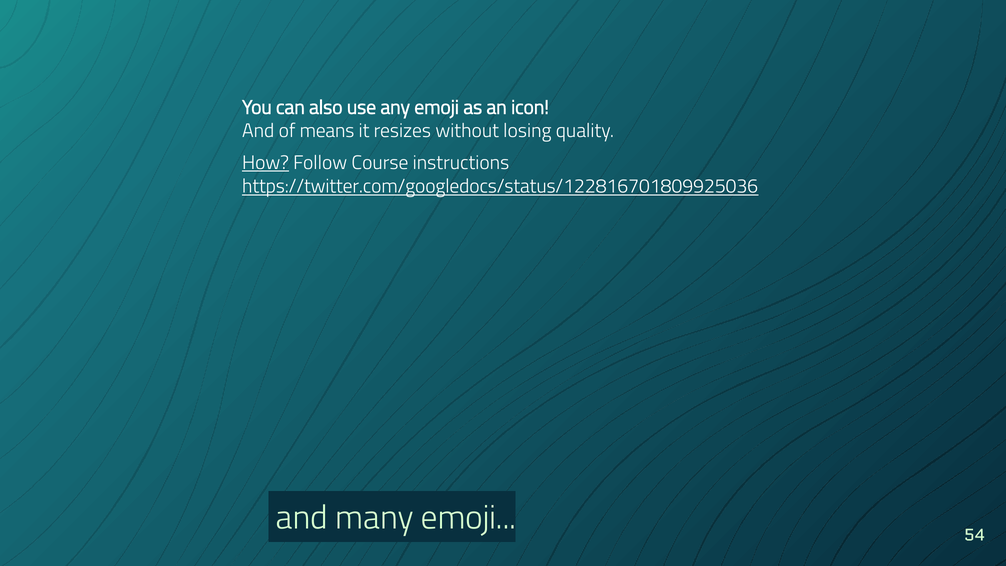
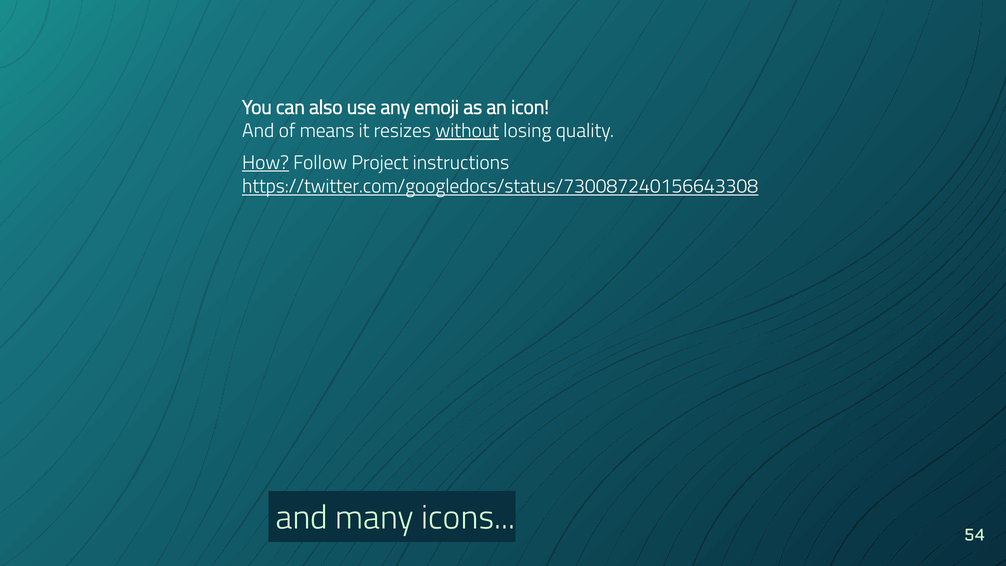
without underline: none -> present (467, 131)
Course: Course -> Project (380, 163)
https://twitter.com/googledocs/status/122816701809925036: https://twitter.com/googledocs/status/122816701809925036 -> https://twitter.com/googledocs/status/730087240156643308 (500, 186)
many emoji: emoji -> icons (468, 518)
